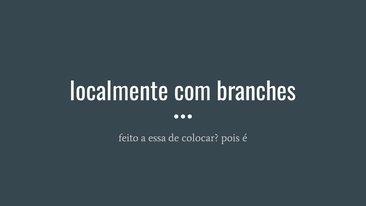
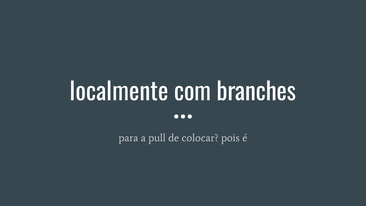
feito: feito -> para (128, 138)
essa: essa -> pull (157, 138)
